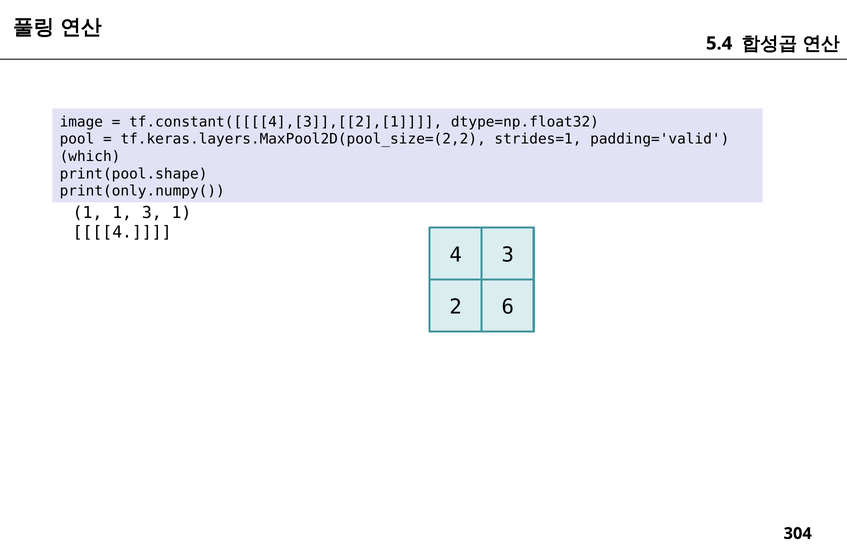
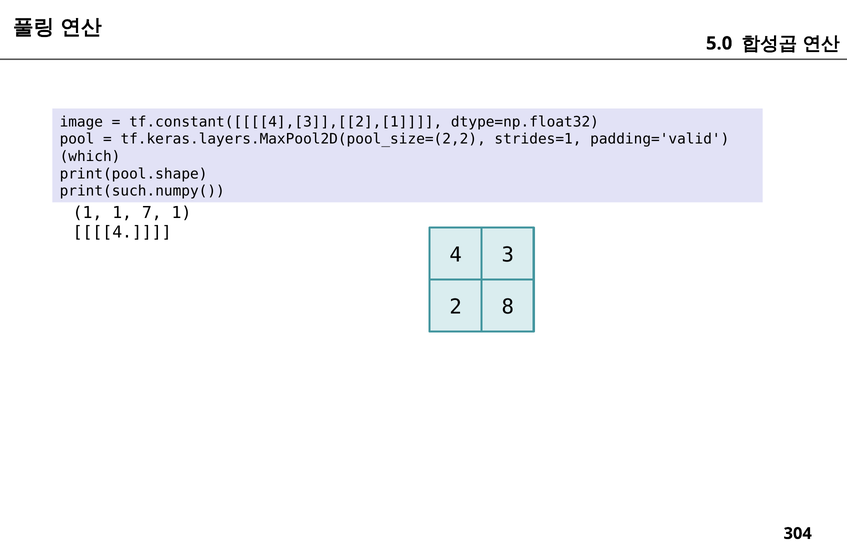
5.4: 5.4 -> 5.0 (719, 43)
print(only.numpy(: print(only.numpy( -> print(such.numpy( (142, 191)
1 3: 3 -> 7 (152, 213)
6: 6 -> 8 (508, 307)
